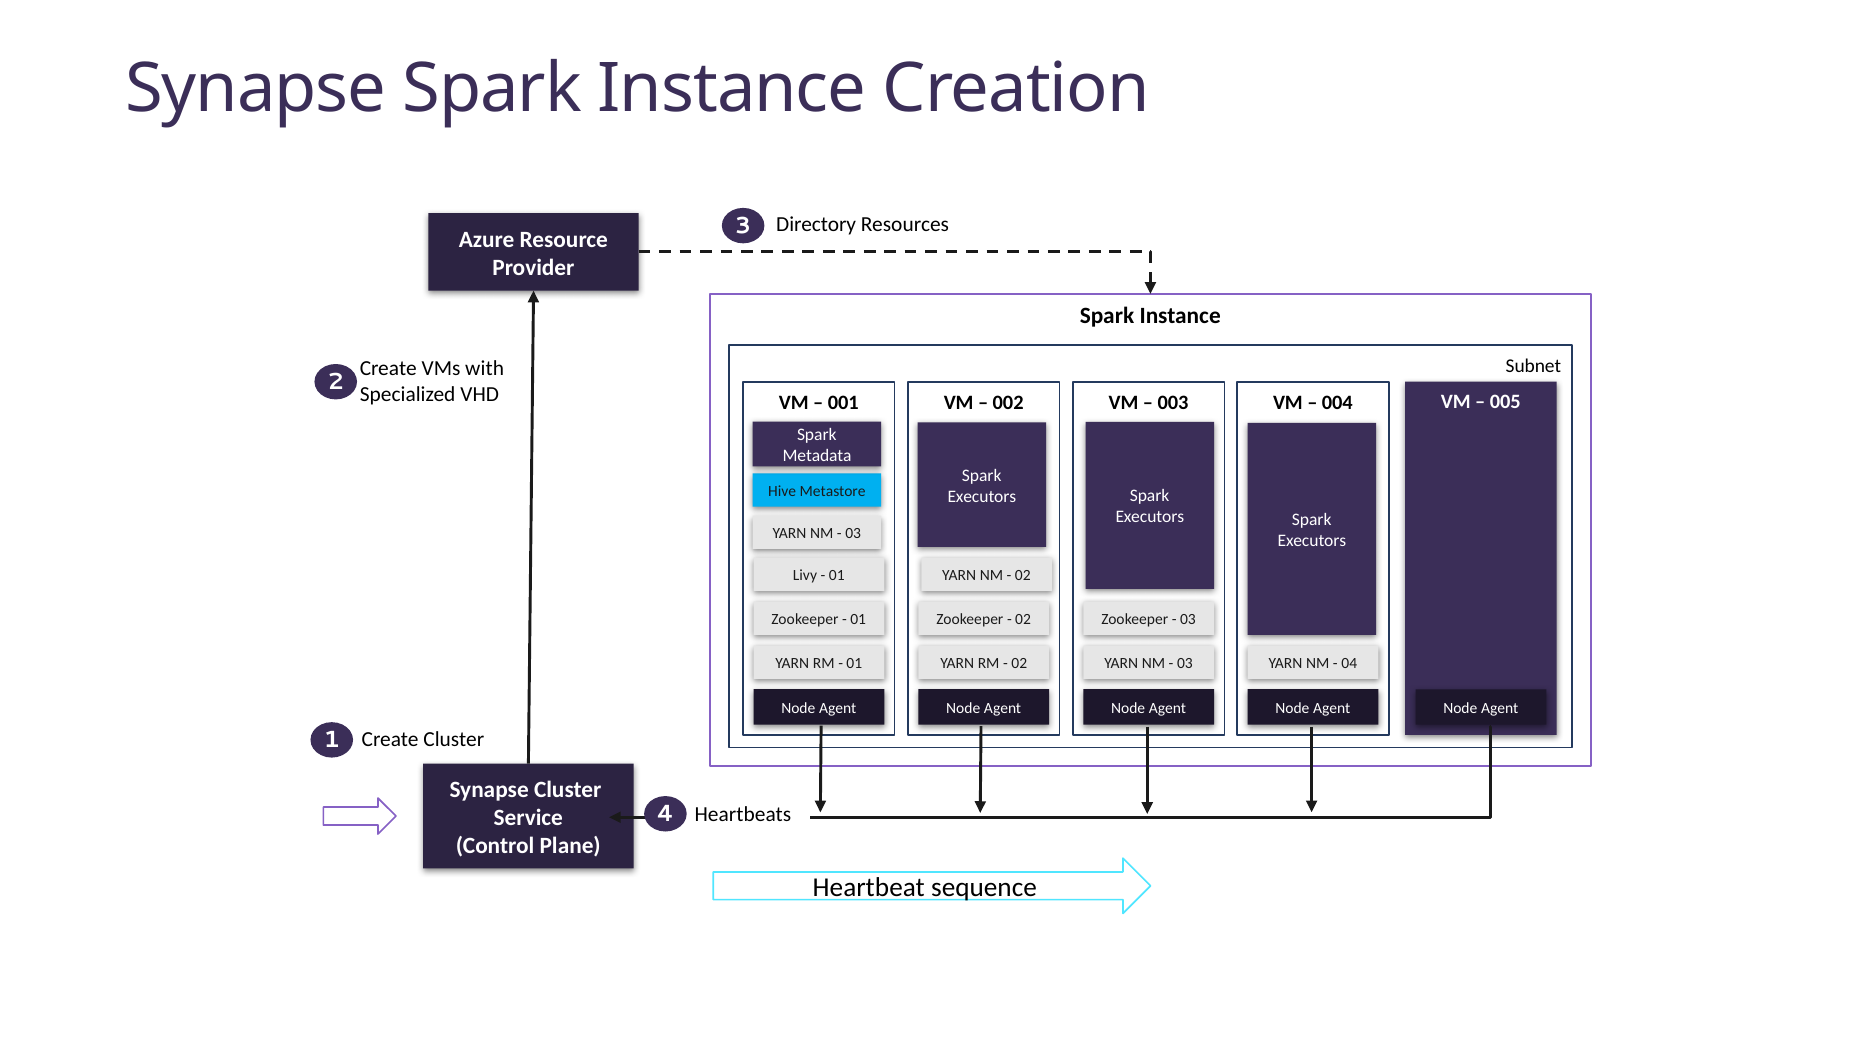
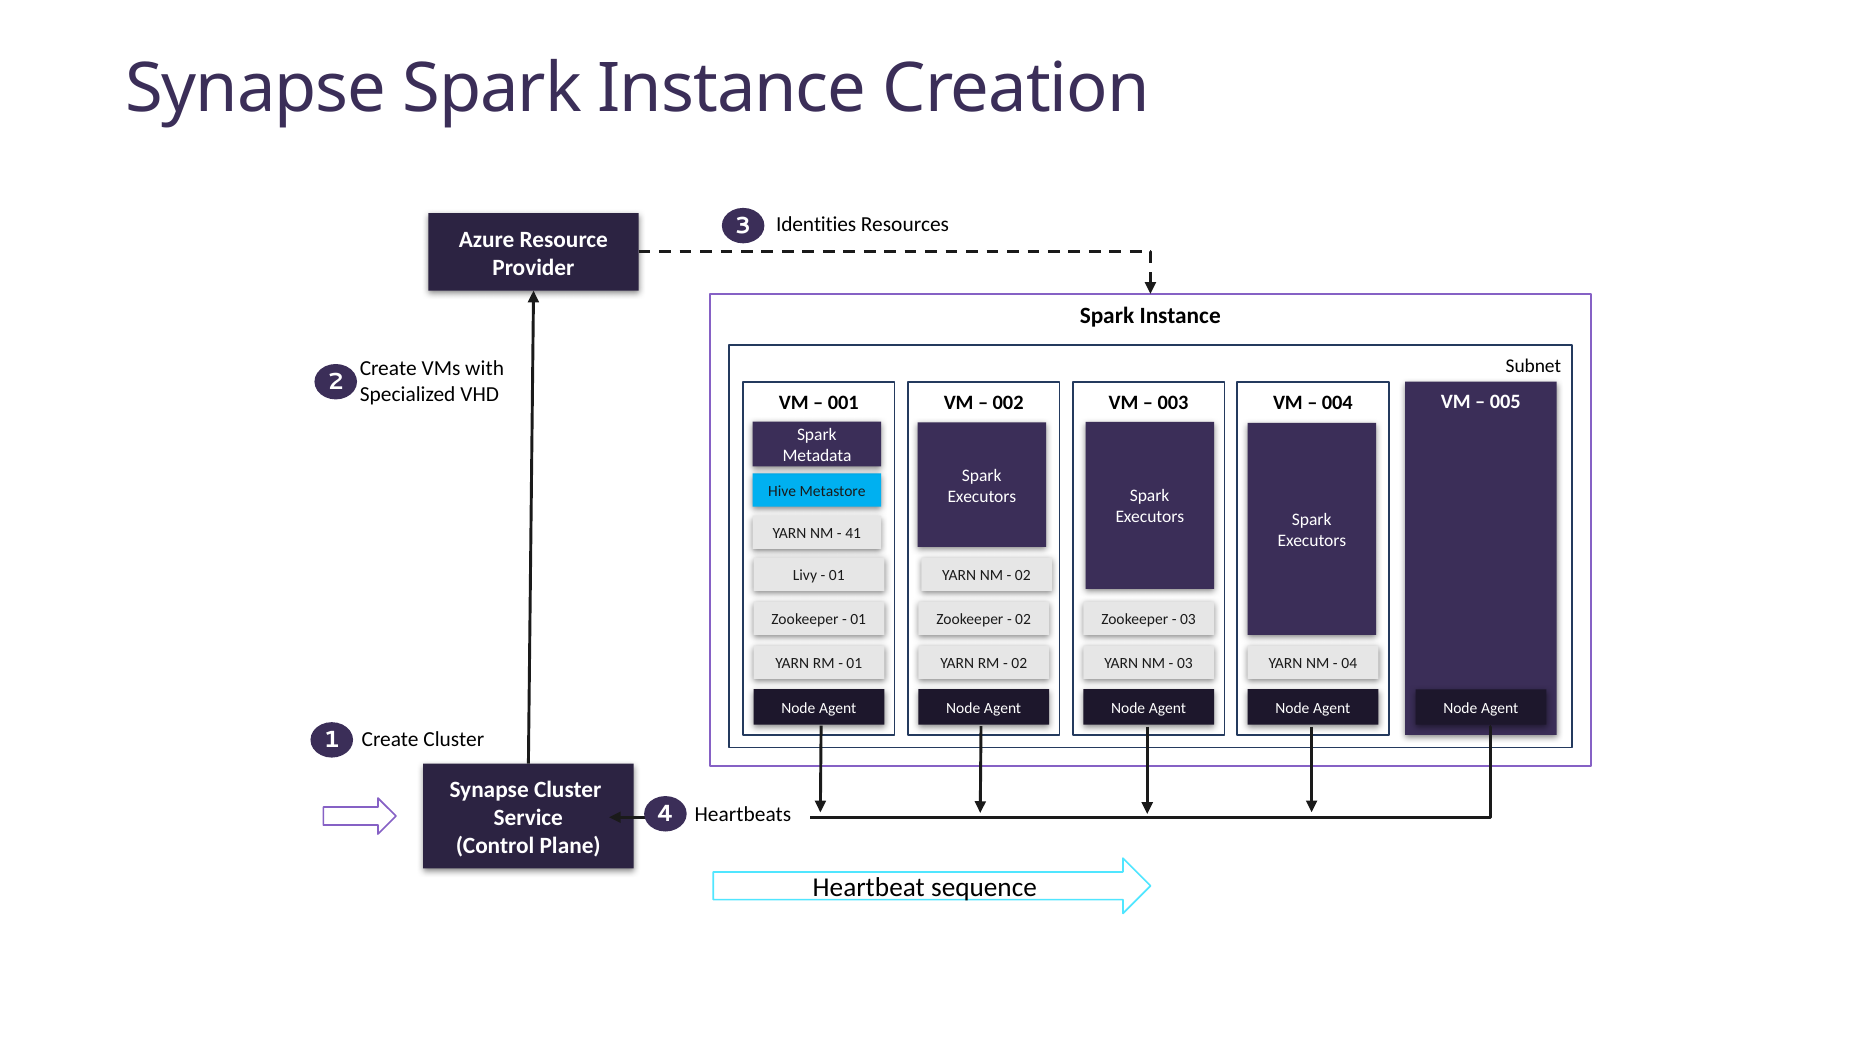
Directory: Directory -> Identities (816, 224)
03: 03 -> 41 (853, 534)
